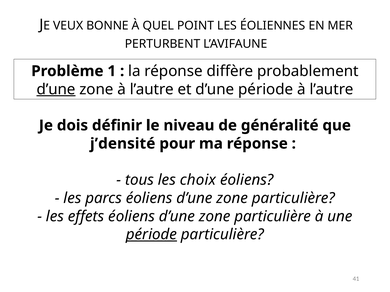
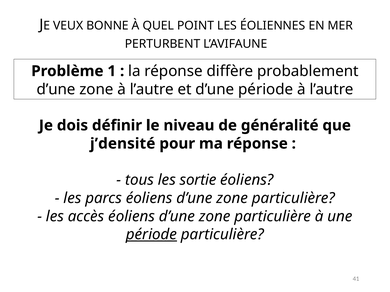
d’une underline: present -> none (56, 89)
choix: choix -> sortie (198, 180)
effets: effets -> accès (86, 217)
